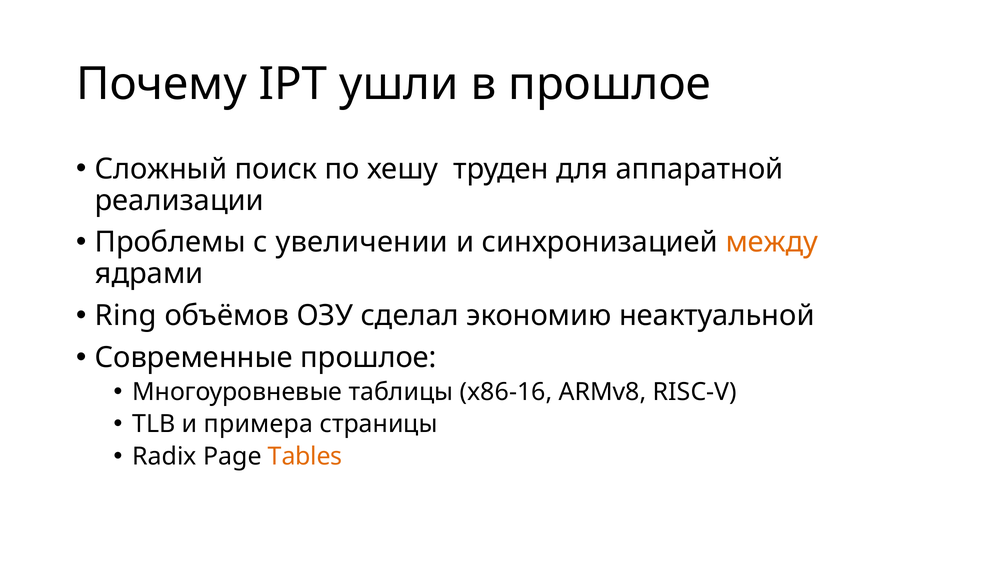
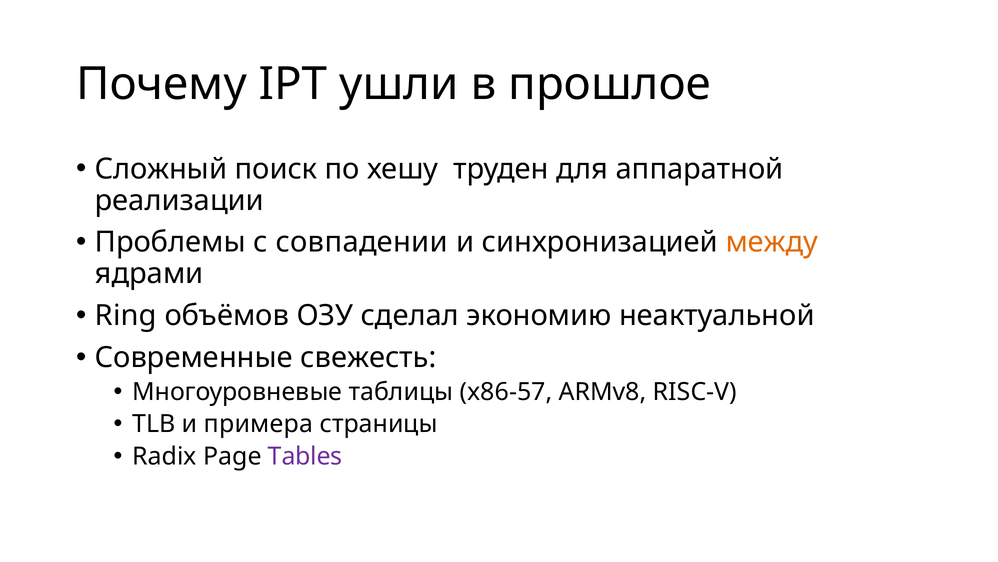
увеличении: увеличении -> совпадении (362, 242)
Современные прошлое: прошлое -> свежесть (368, 357)
x86-16: x86-16 -> x86-57 (506, 392)
Tables colour: orange -> purple (305, 456)
